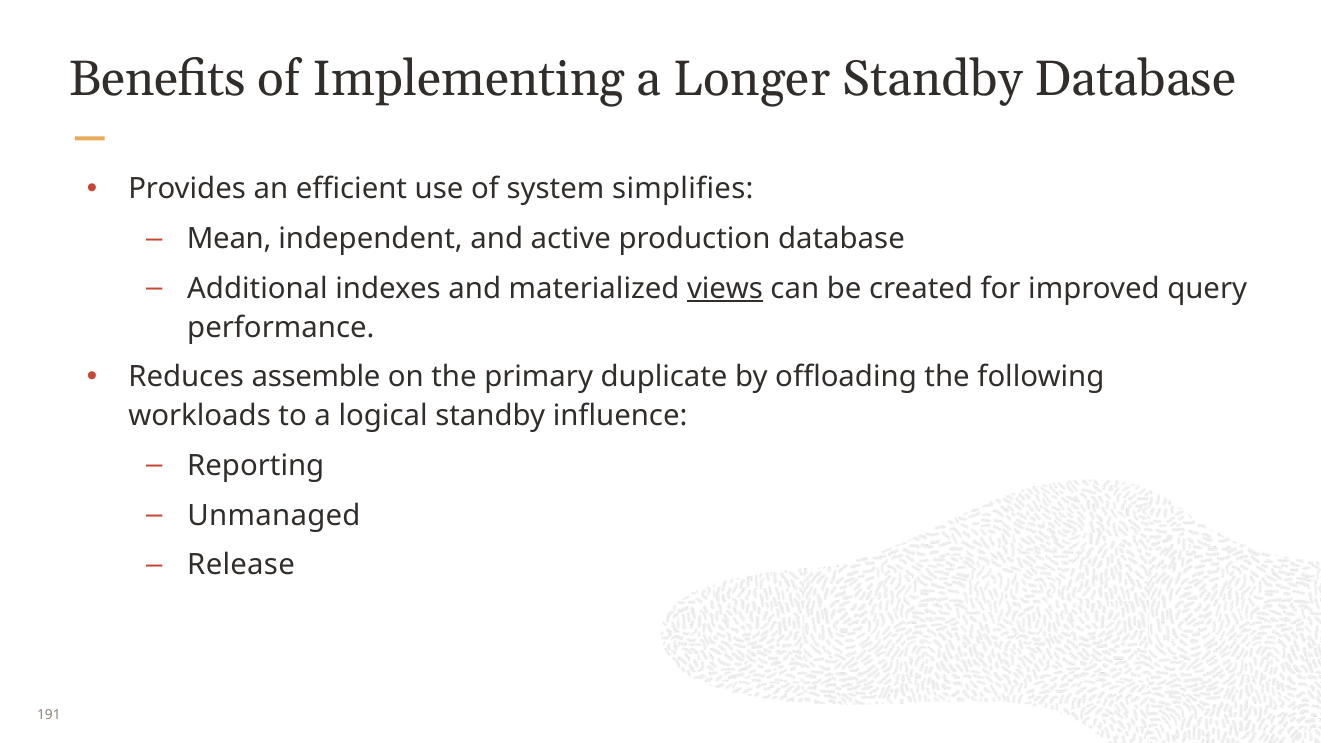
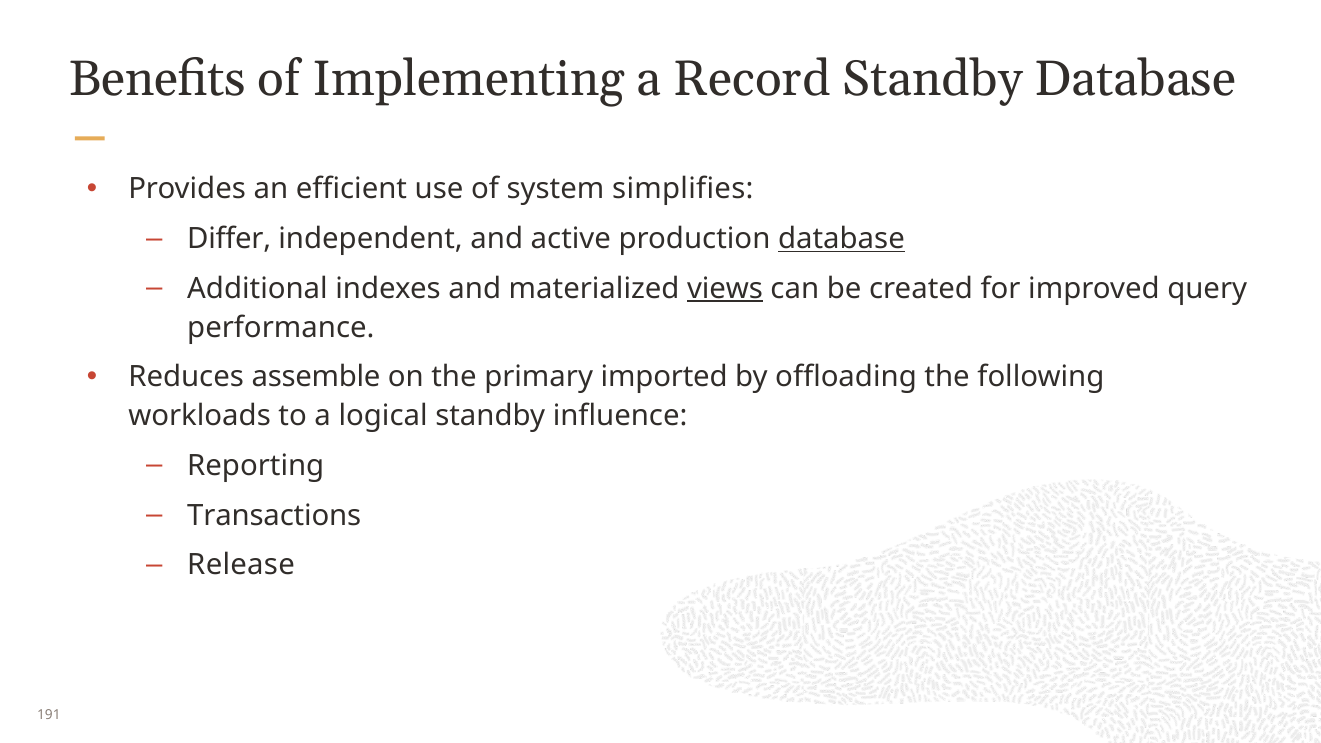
Longer: Longer -> Record (752, 80)
Mean: Mean -> Differ (229, 239)
database underline: none -> present (841, 239)
duplicate: duplicate -> imported (664, 377)
Unmanaged: Unmanaged -> Transactions (274, 515)
